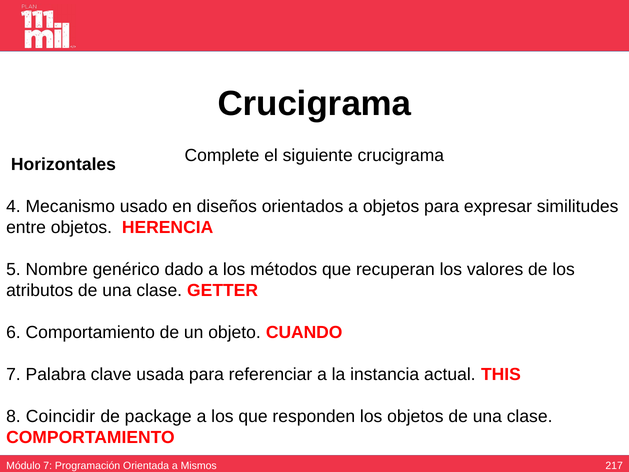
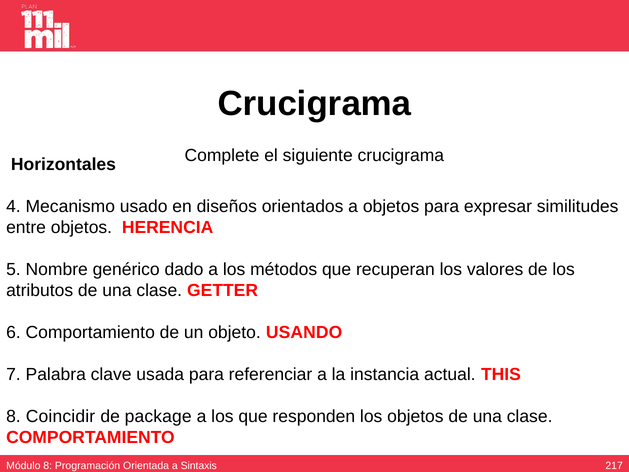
CUANDO: CUANDO -> USANDO (304, 332)
Módulo 7: 7 -> 8 (48, 466)
Mismos: Mismos -> Sintaxis (199, 466)
